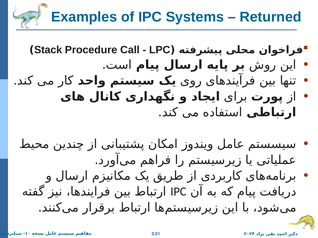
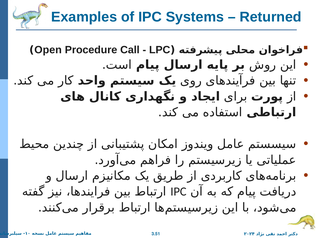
Stack: Stack -> Open (48, 50)
